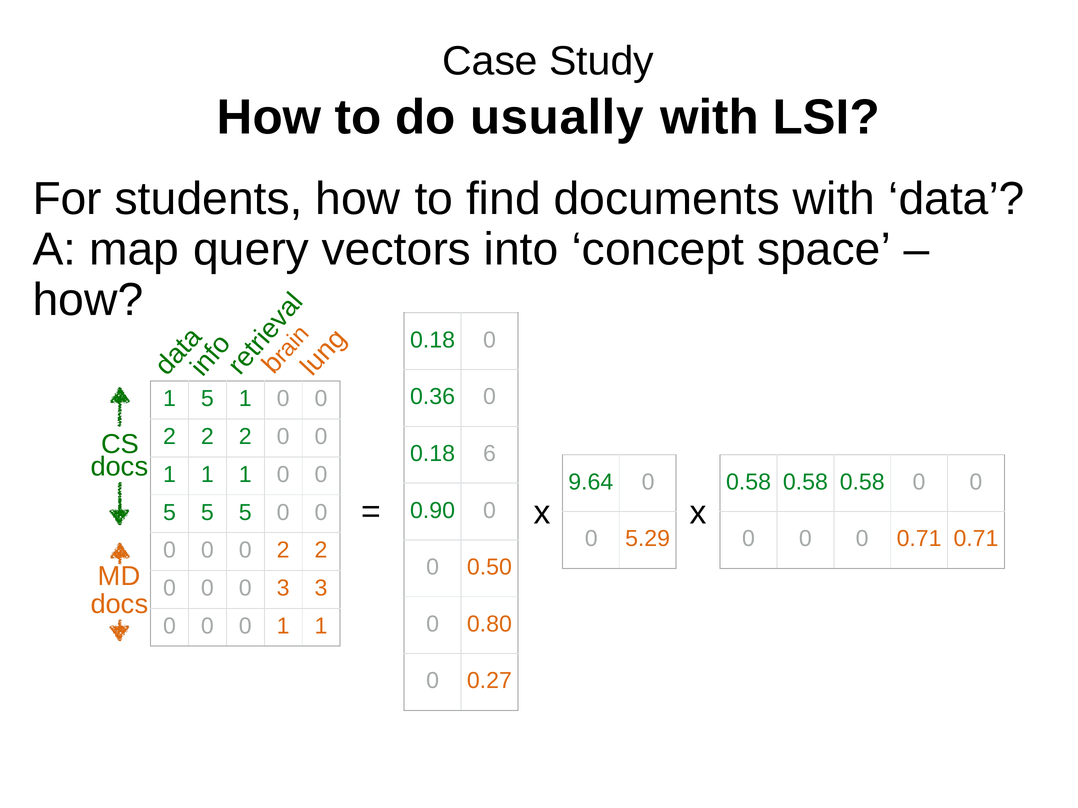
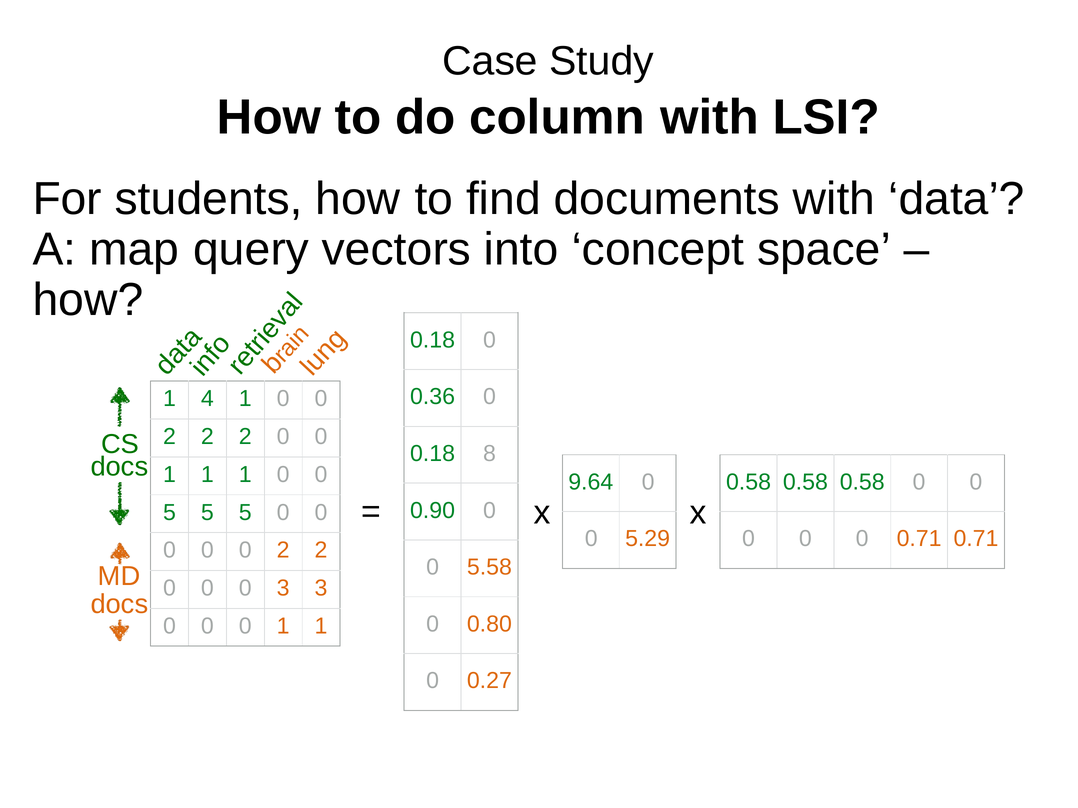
usually: usually -> column (557, 117)
1 5: 5 -> 4 (207, 399)
6: 6 -> 8 (490, 454)
0.50: 0.50 -> 5.58 (489, 568)
